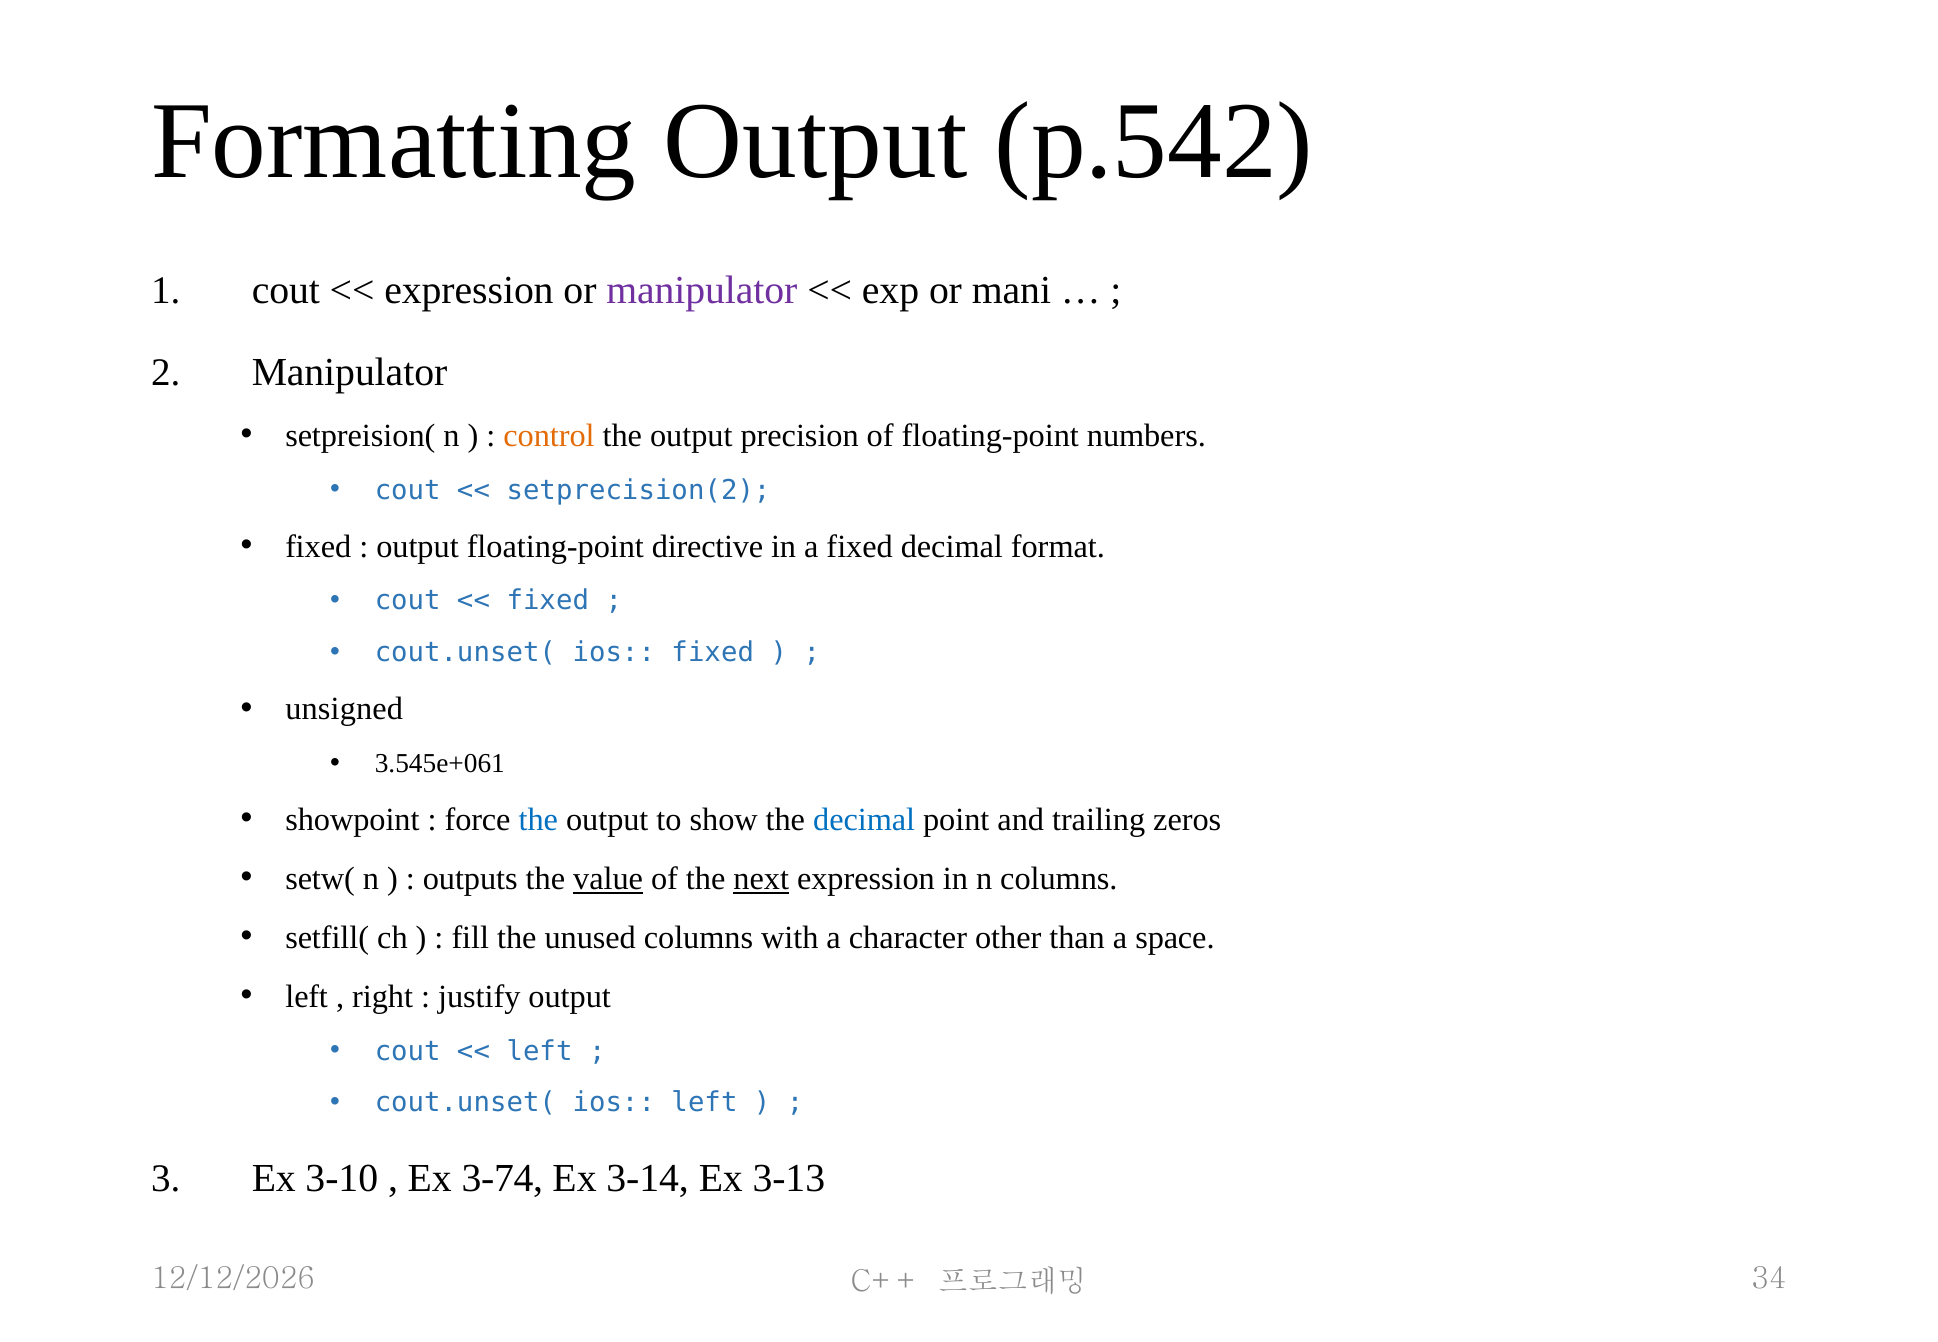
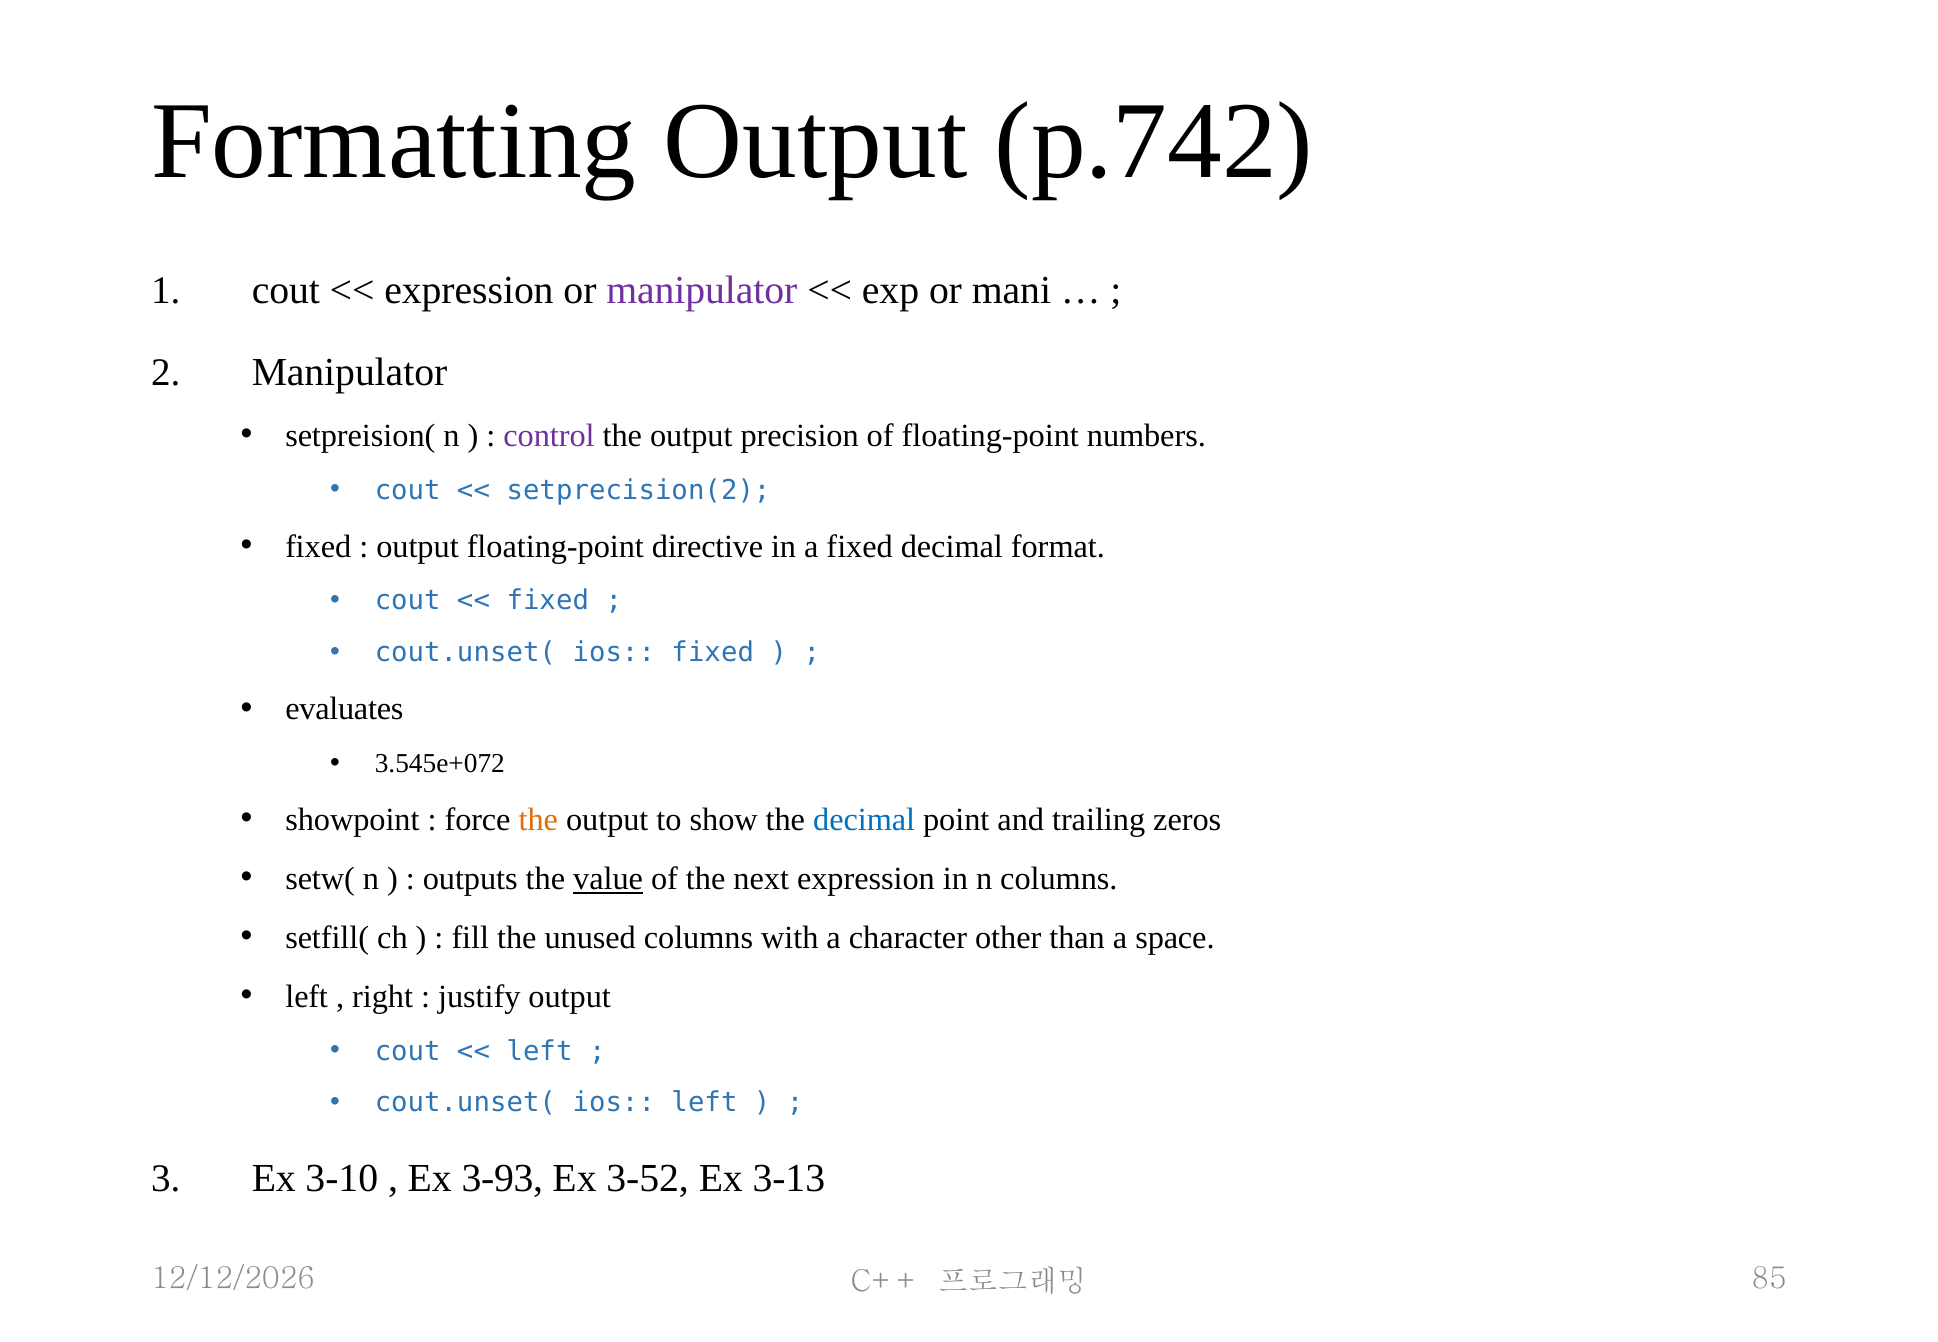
p.542: p.542 -> p.742 (1154, 141)
control colour: orange -> purple (549, 436)
unsigned: unsigned -> evaluates (344, 709)
3.545e+061: 3.545e+061 -> 3.545e+072 (440, 763)
the colour: blue -> orange (538, 819)
next underline: present -> none (761, 878)
3-74: 3-74 -> 3-93 (502, 1178)
3-14: 3-14 -> 3-52 (648, 1178)
34: 34 -> 85 (1769, 1278)
